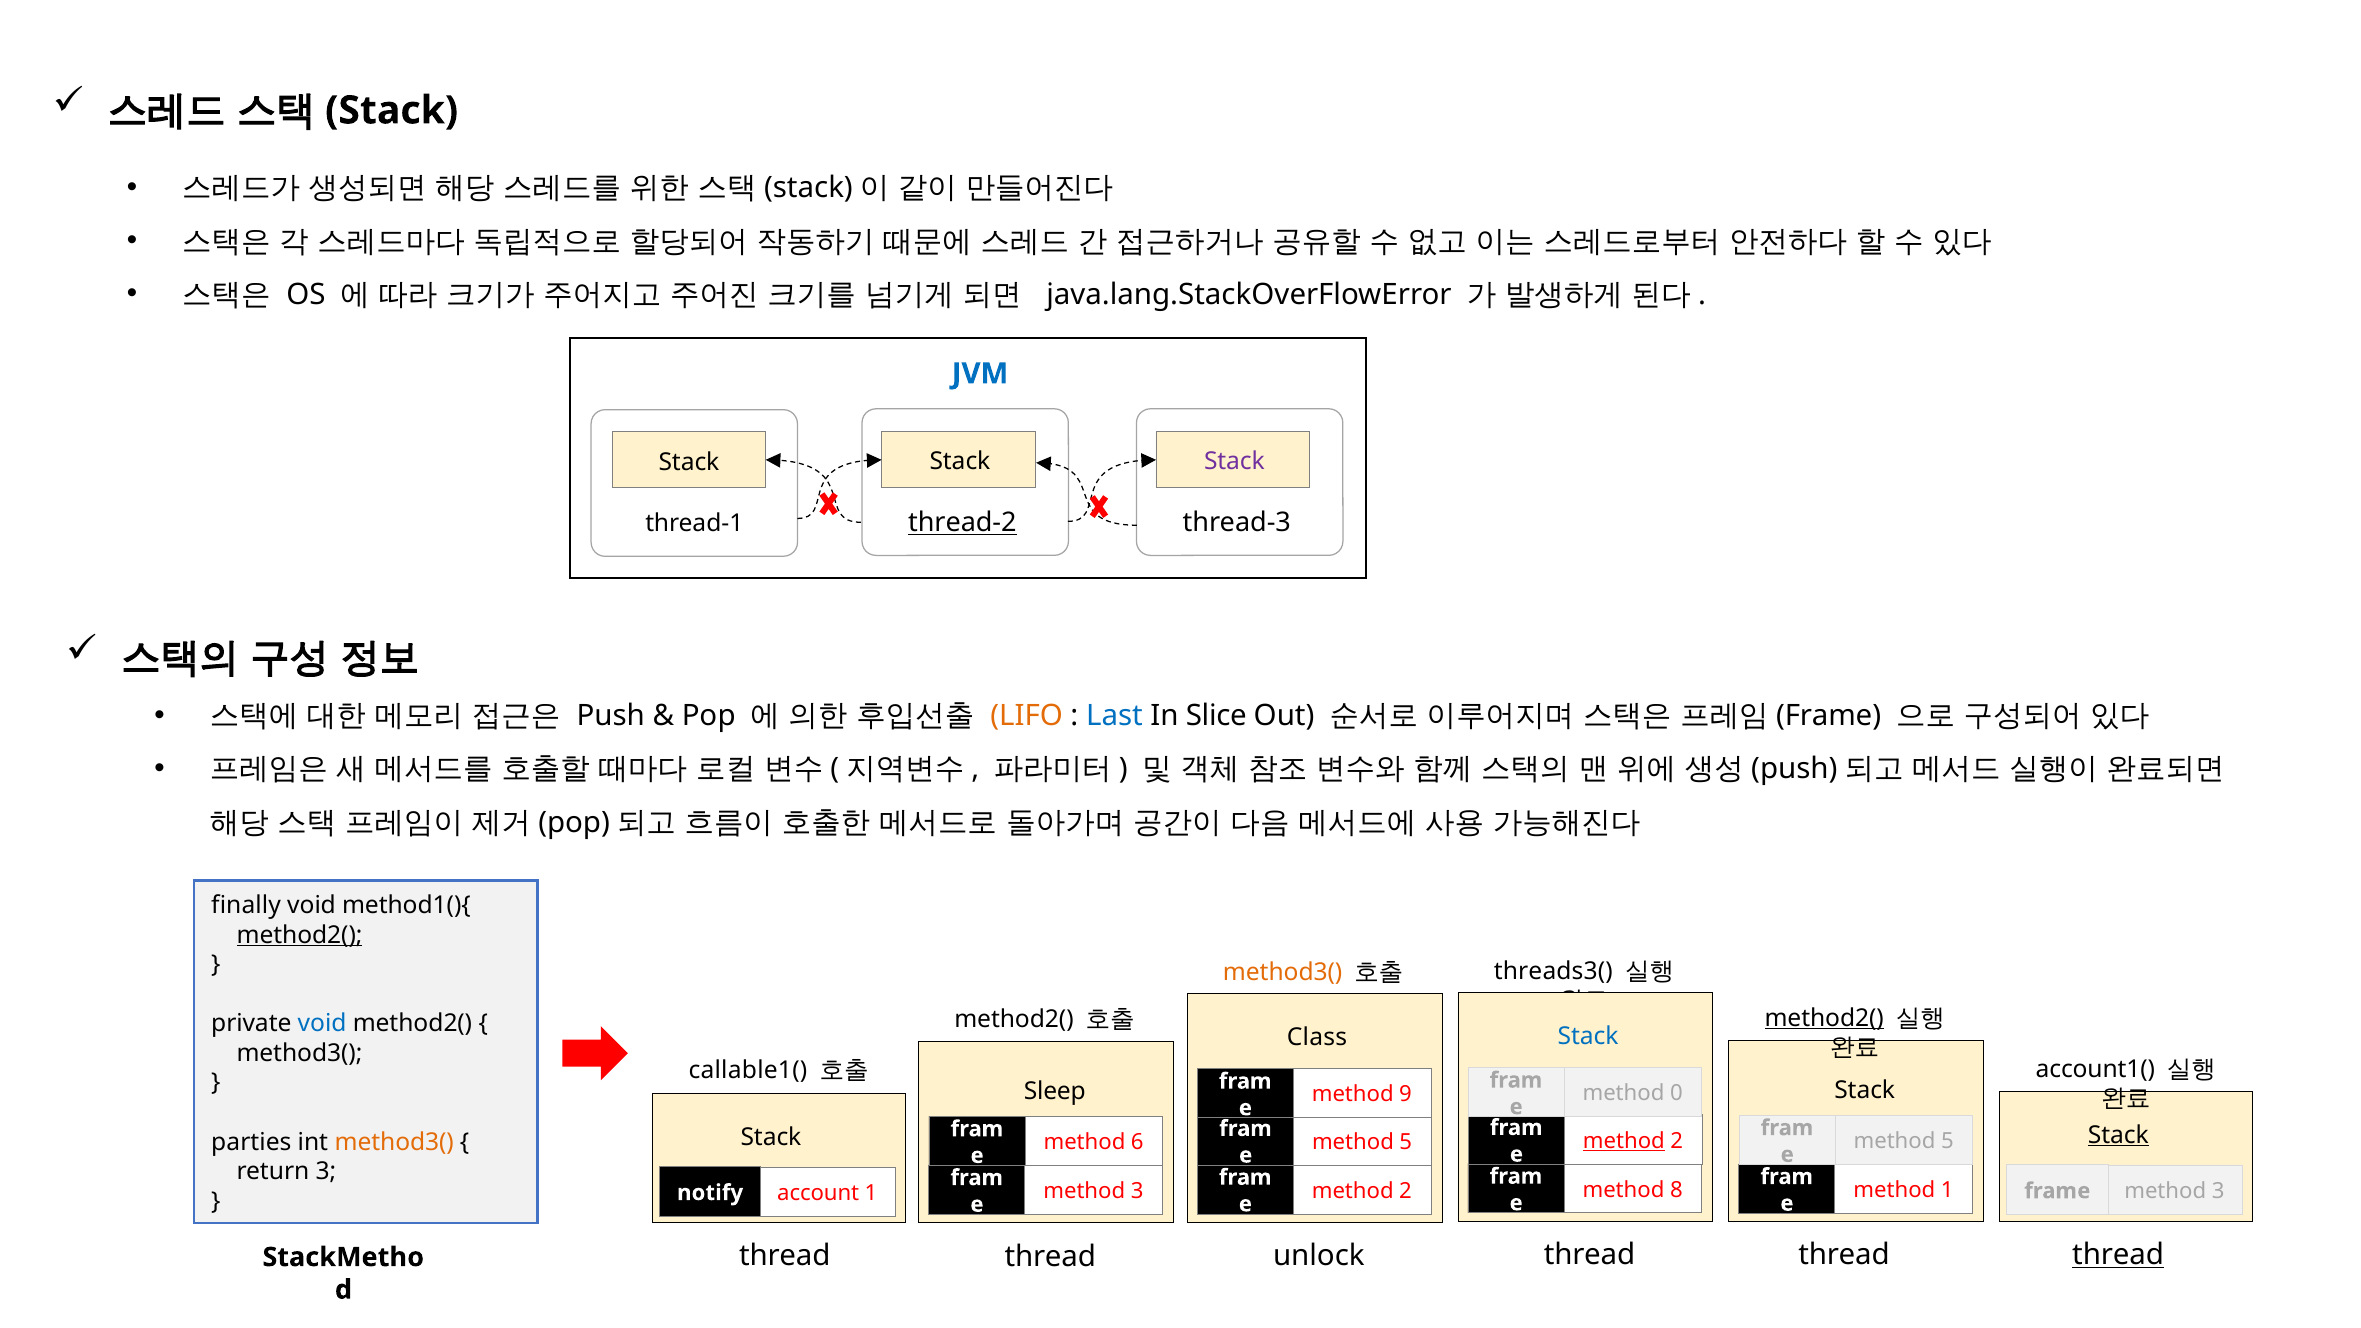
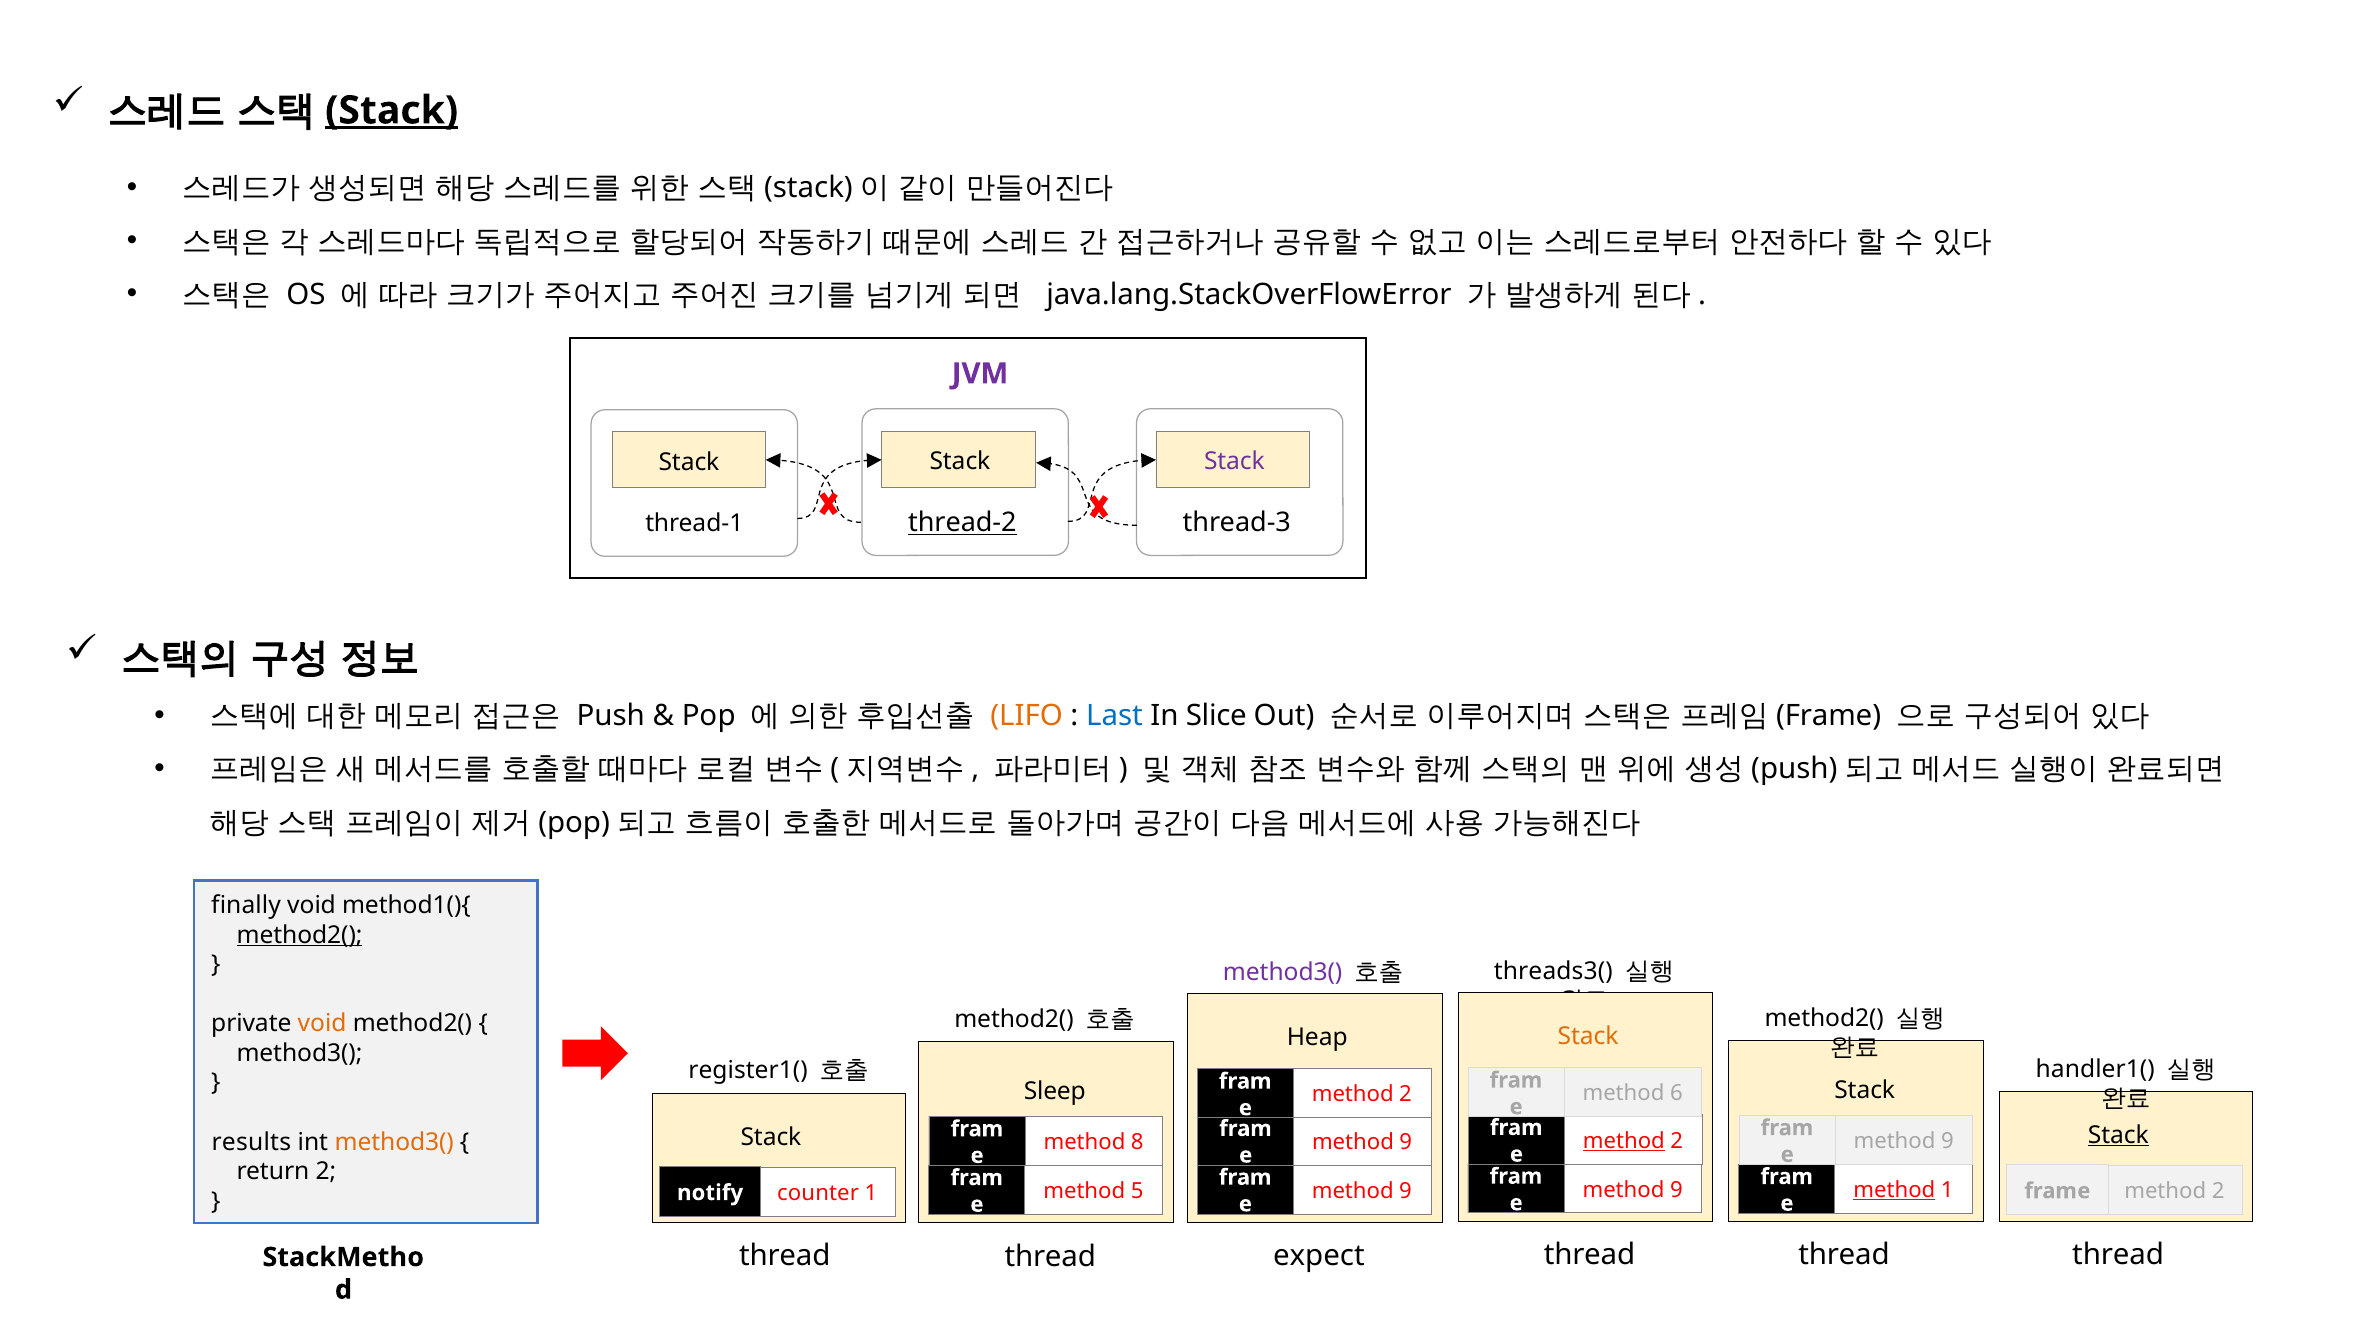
Stack underline: none -> present (392, 110)
JVM colour: blue -> purple (980, 374)
method3( colour: orange -> purple (1283, 972)
method2( underline: present -> none (1824, 1018)
void colour: blue -> orange (322, 1024)
Stack colour: blue -> orange (1588, 1036)
Class: Class -> Heap (1317, 1037)
account1(: account1( -> handler1( (2095, 1069)
callable1(: callable1( -> register1( (748, 1071)
0: 0 -> 6 (1676, 1094)
9: 9 -> 2 (1406, 1095)
parties: parties -> results (251, 1142)
5: 5 -> 9 (1947, 1141)
5: 5 -> 9 (1406, 1142)
6: 6 -> 8 (1137, 1142)
return 3: 3 -> 2 (326, 1172)
8: 8 -> 9 (1676, 1190)
method underline: none -> present (1894, 1190)
2: 2 -> 9 (1406, 1191)
3: 3 -> 5 (1137, 1191)
3: 3 -> 2 (2218, 1191)
account: account -> counter (818, 1193)
thread underline: present -> none (2118, 1255)
unlock: unlock -> expect (1319, 1256)
